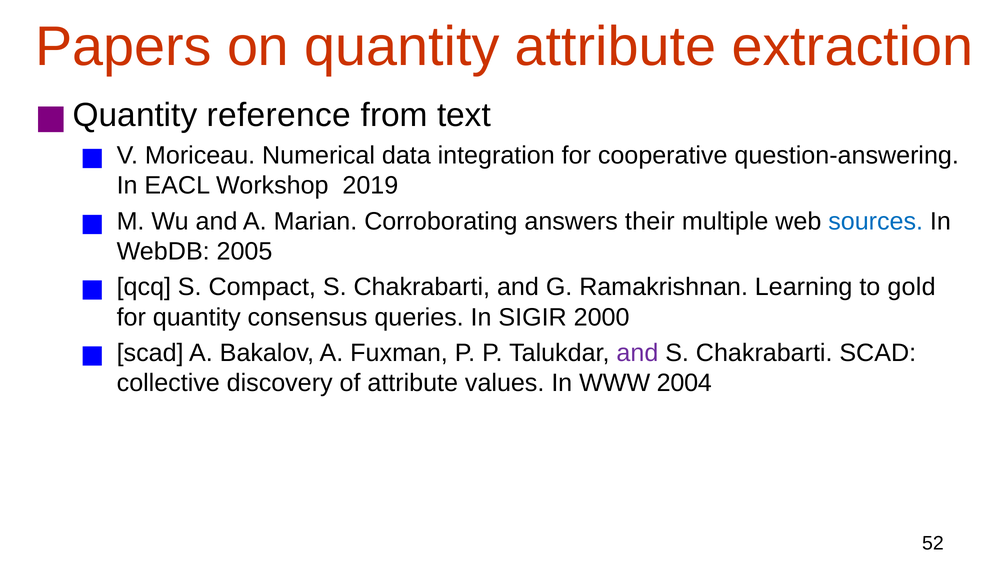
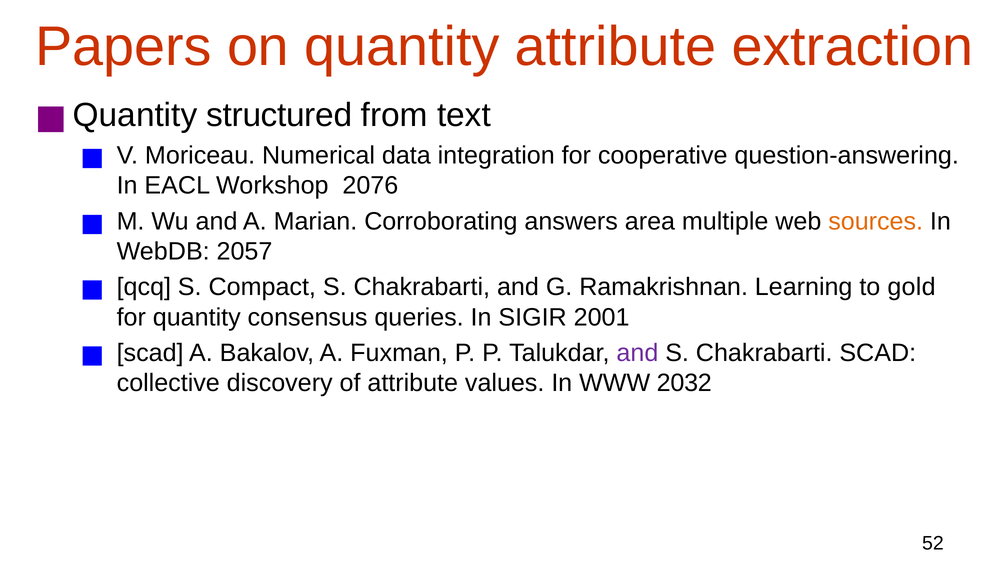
reference: reference -> structured (279, 115)
2019: 2019 -> 2076 (370, 186)
their: their -> area (650, 221)
sources colour: blue -> orange (876, 221)
2005: 2005 -> 2057 (244, 251)
2000: 2000 -> 2001 (602, 317)
2004: 2004 -> 2032 (684, 383)
